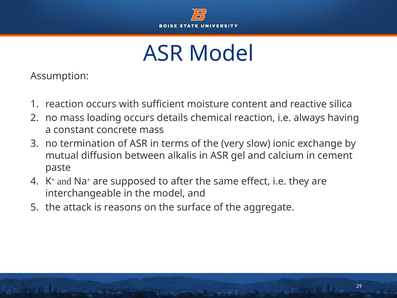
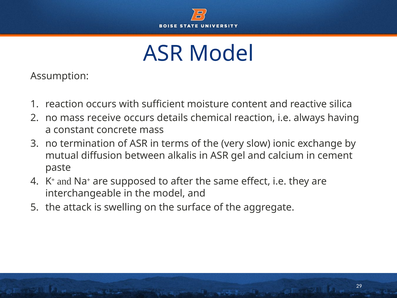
loading: loading -> receive (104, 118)
reasons: reasons -> swelling (123, 207)
